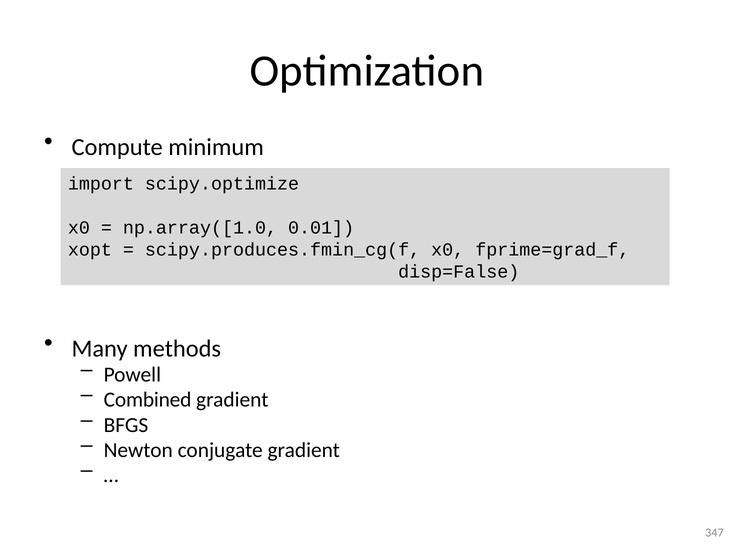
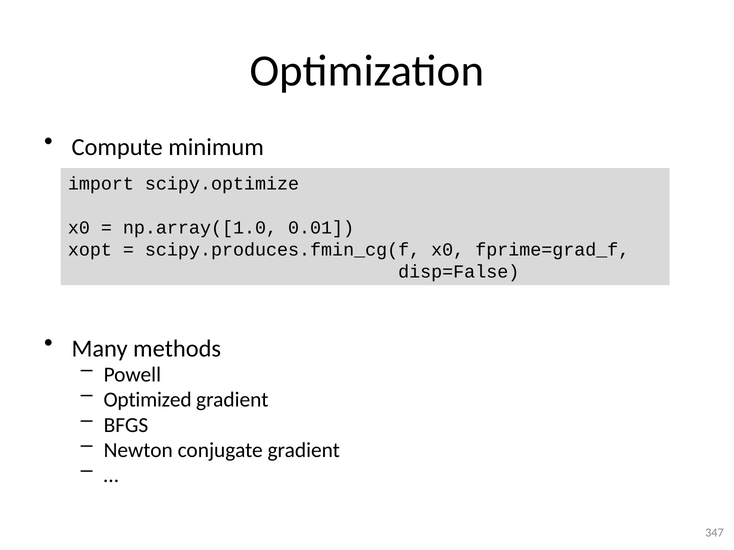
Combined: Combined -> Optimized (148, 400)
